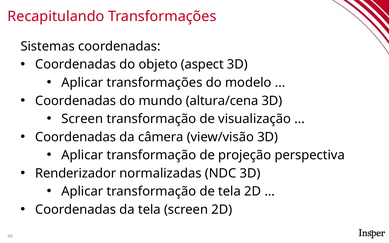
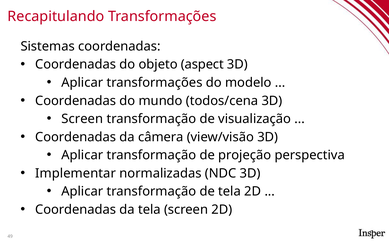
altura/cena: altura/cena -> todos/cena (222, 101)
Renderizador: Renderizador -> Implementar (76, 173)
